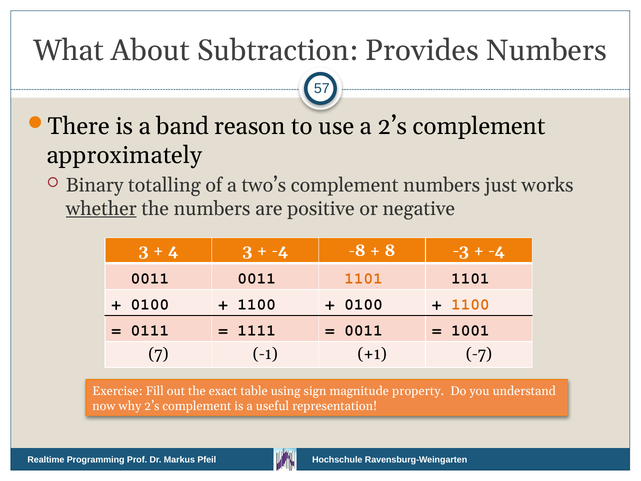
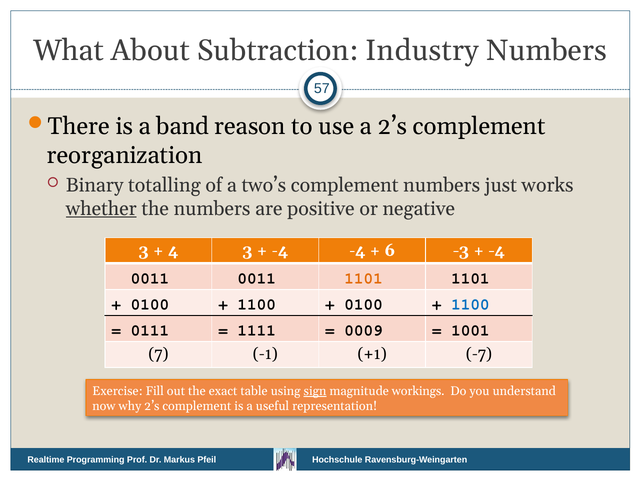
Provides: Provides -> Industry (422, 50)
approximately: approximately -> reorganization (124, 155)
-4 -8: -8 -> -4 (357, 250)
8: 8 -> 6 (390, 250)
1100 colour: orange -> blue (470, 304)
0011: 0011 -> 0009 (364, 330)
sign underline: none -> present (315, 391)
property: property -> workings (418, 391)
